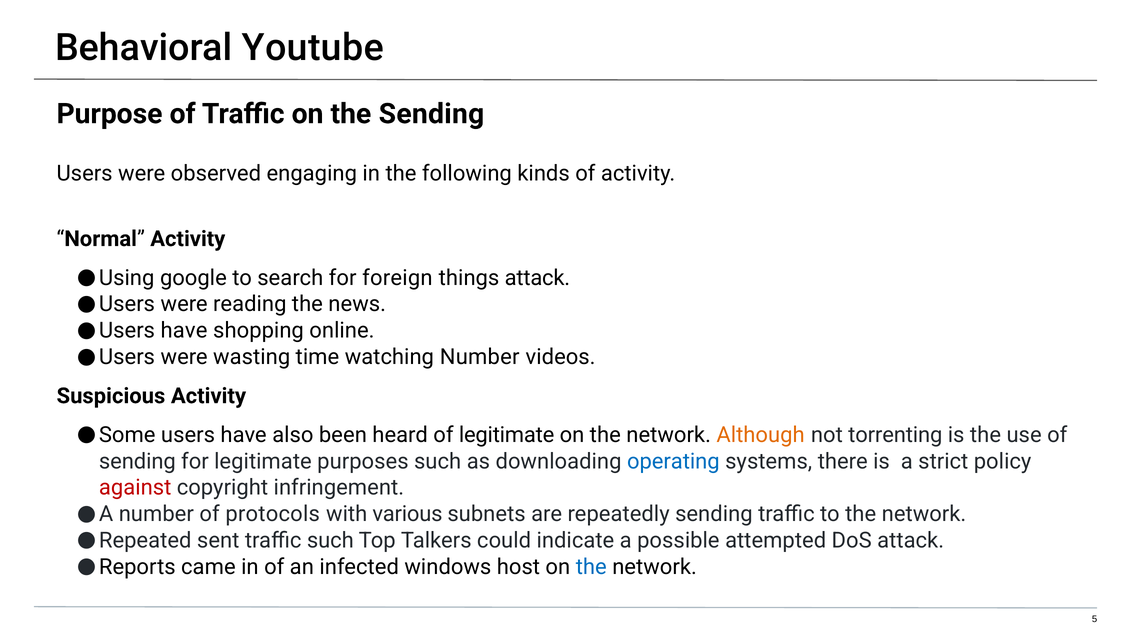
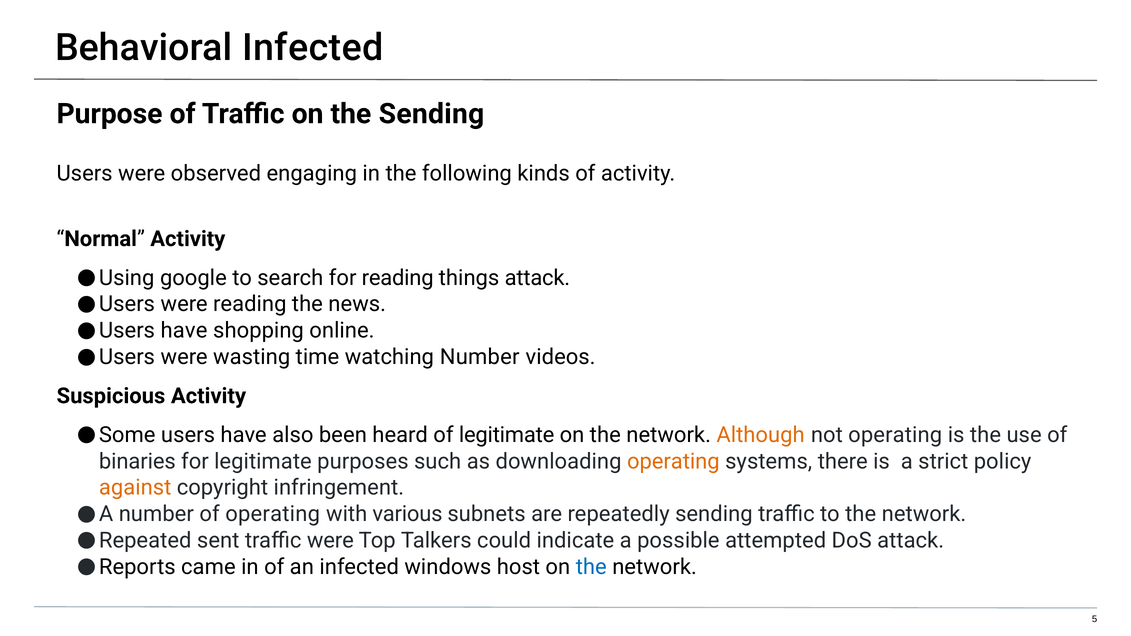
Behavioral Youtube: Youtube -> Infected (313, 48)
for foreign: foreign -> reading (398, 278)
not torrenting: torrenting -> operating (895, 435)
sending: sending -> binaries (137, 461)
operating colour: blue -> orange (673, 461)
against colour: red -> orange (135, 488)
of protocols: protocols -> operating (273, 514)
traffic such: such -> were (330, 541)
